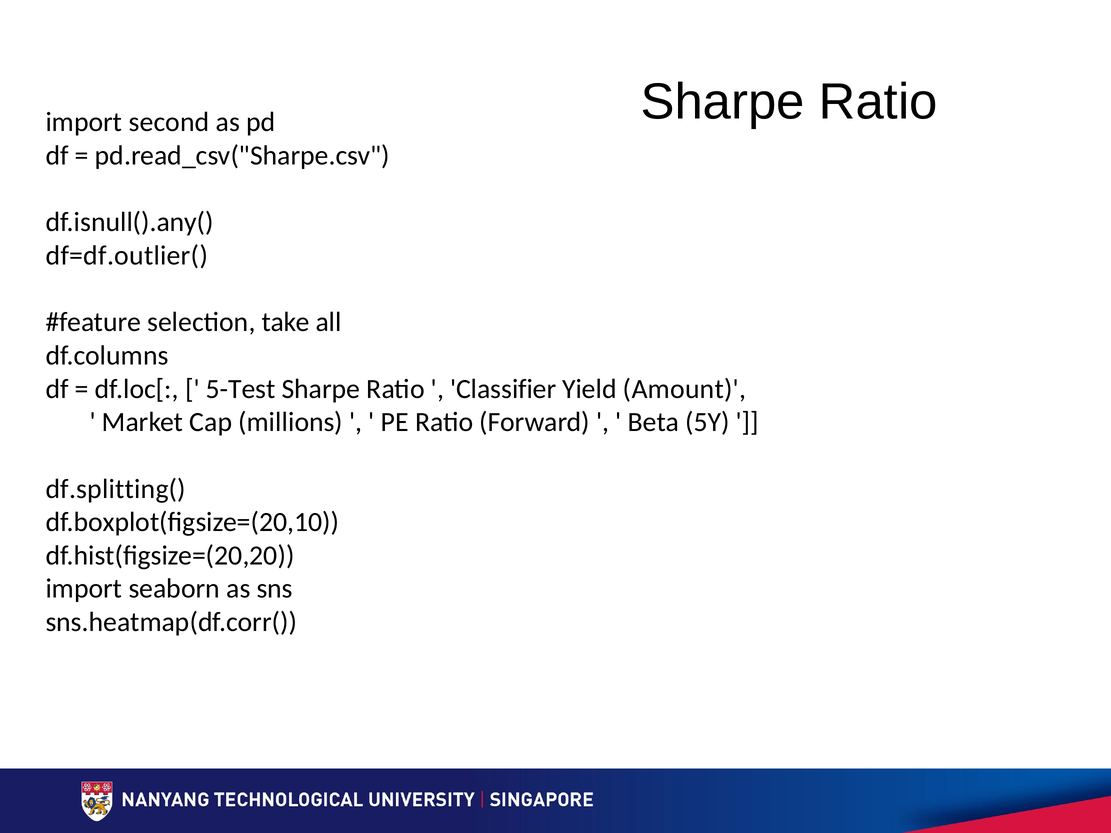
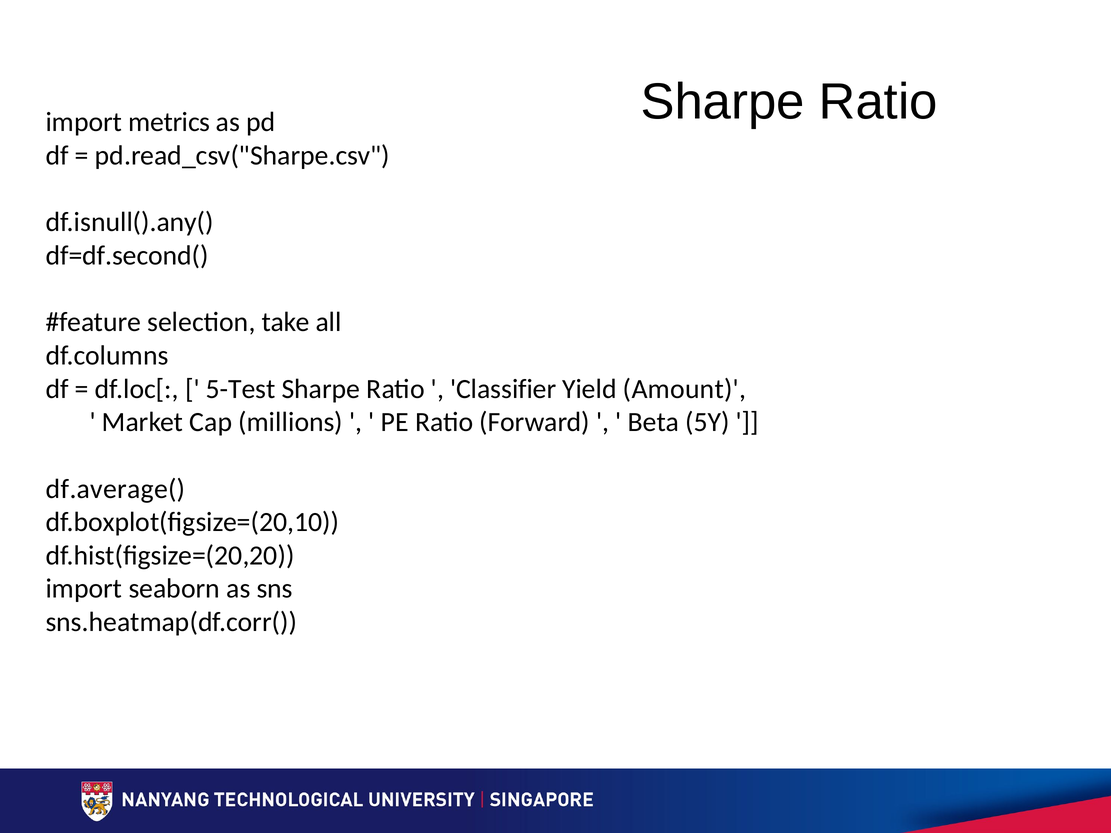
second: second -> metrics (169, 122)
df=df.outlier(: df=df.outlier( -> df=df.second( (127, 256)
df.splitting(: df.splitting( -> df.average( (116, 489)
